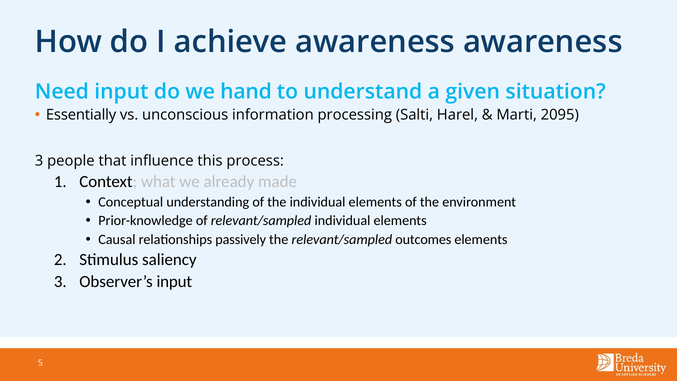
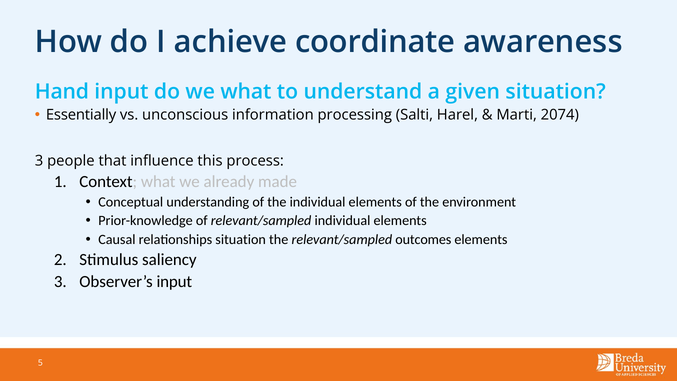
achieve awareness: awareness -> coordinate (375, 42)
Need: Need -> Hand (62, 91)
we hand: hand -> what (246, 91)
2095: 2095 -> 2074 (560, 115)
relationships passively: passively -> situation (241, 239)
